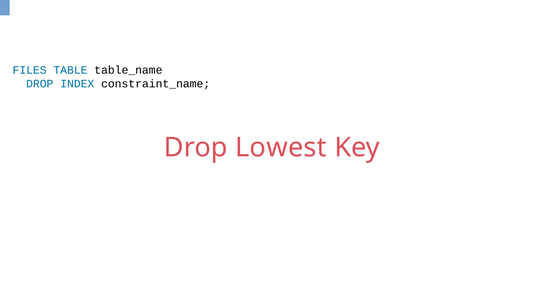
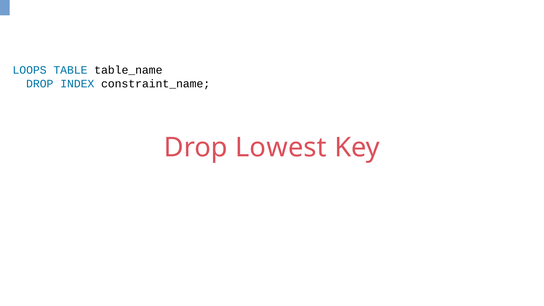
FILES: FILES -> LOOPS (30, 70)
